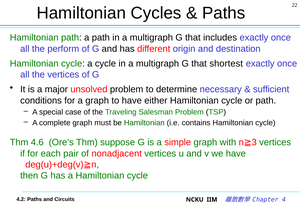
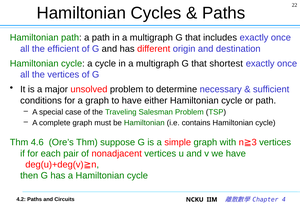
perform: perform -> efficient (63, 49)
